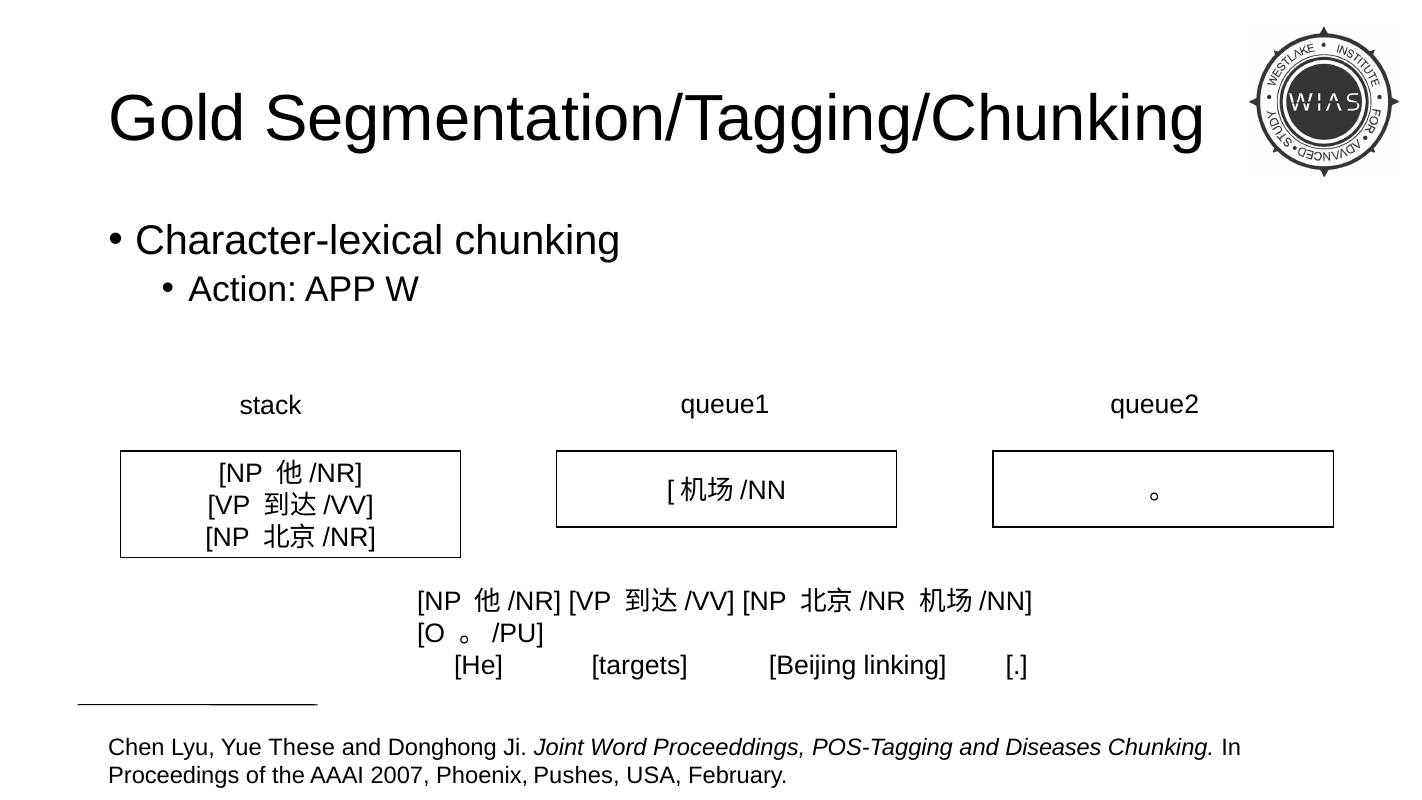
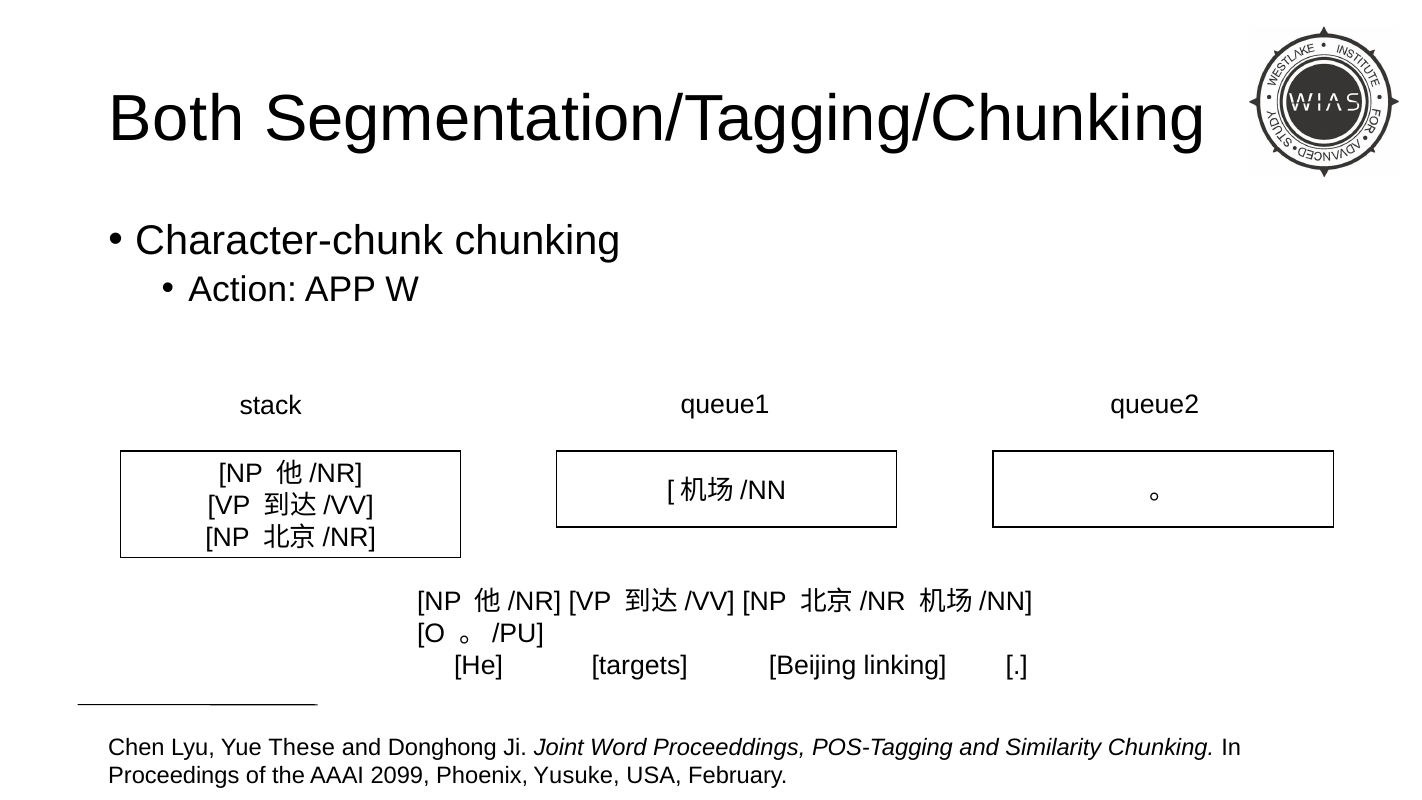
Gold: Gold -> Both (177, 119)
Character-lexical: Character-lexical -> Character-chunk (289, 240)
Diseases: Diseases -> Similarity (1053, 748)
2007: 2007 -> 2099 (400, 776)
Pushes: Pushes -> Yusuke (577, 776)
